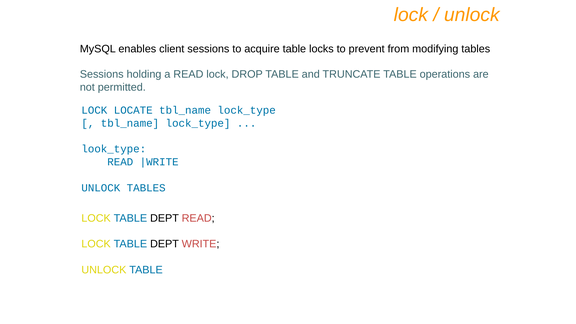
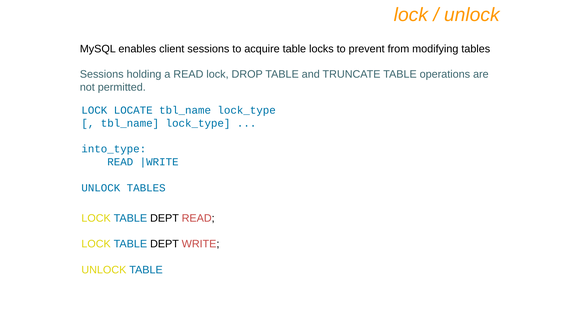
look_type: look_type -> into_type (114, 149)
